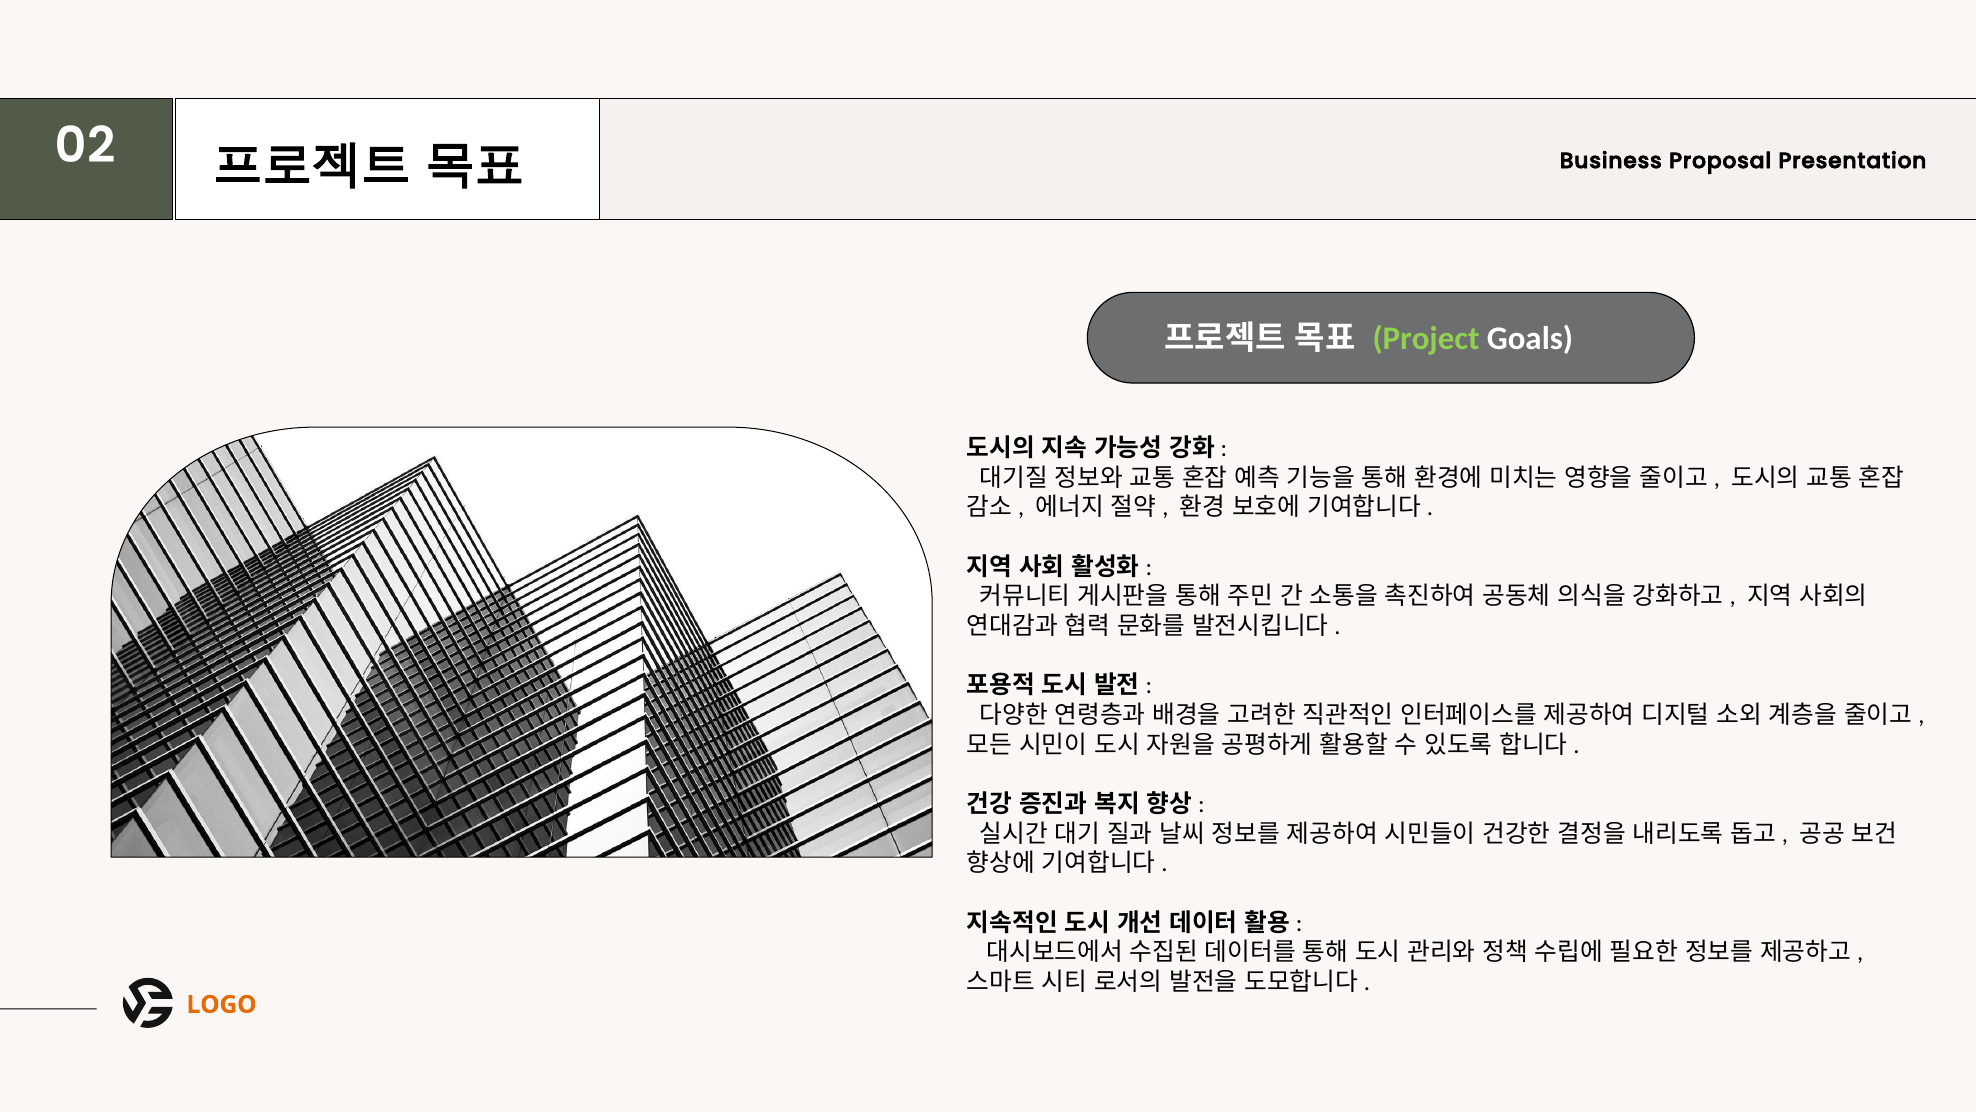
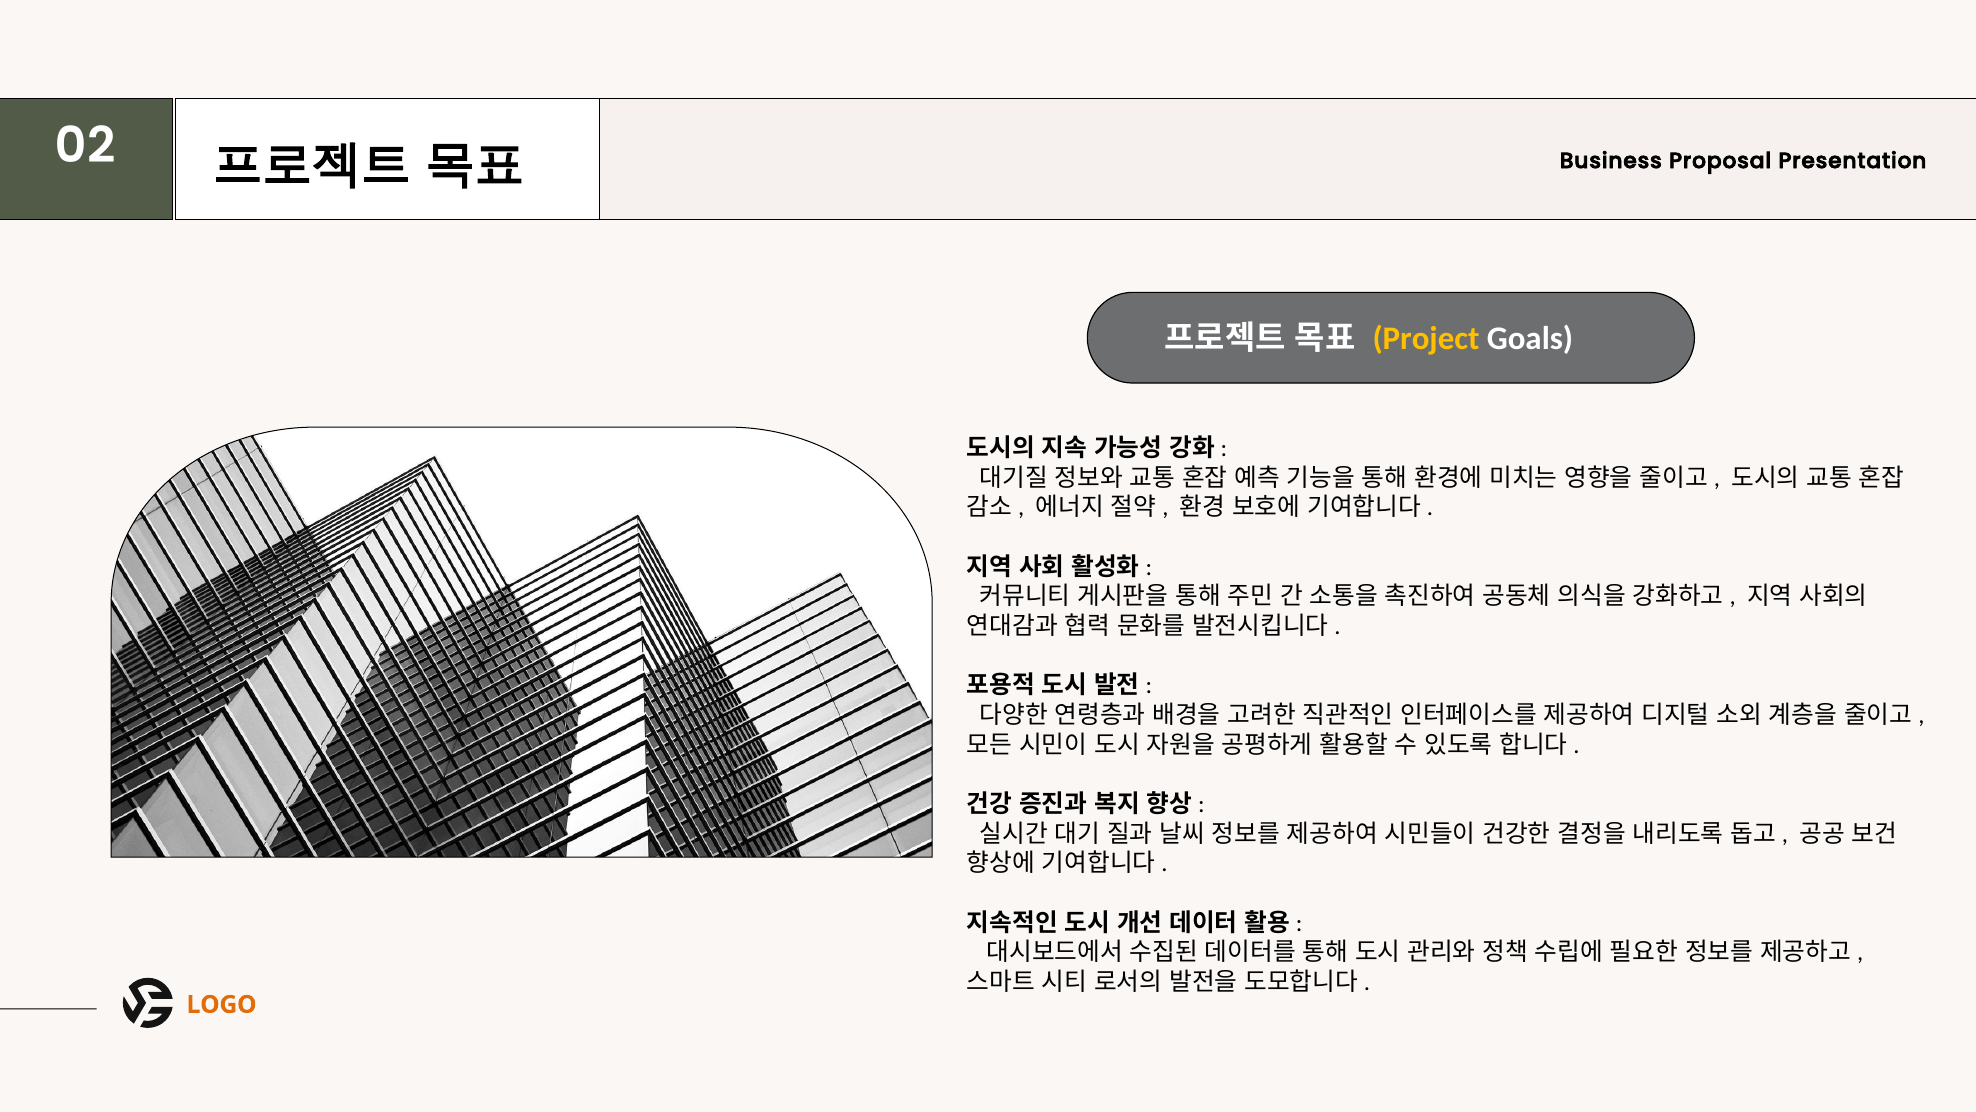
Project colour: light green -> yellow (1426, 338)
